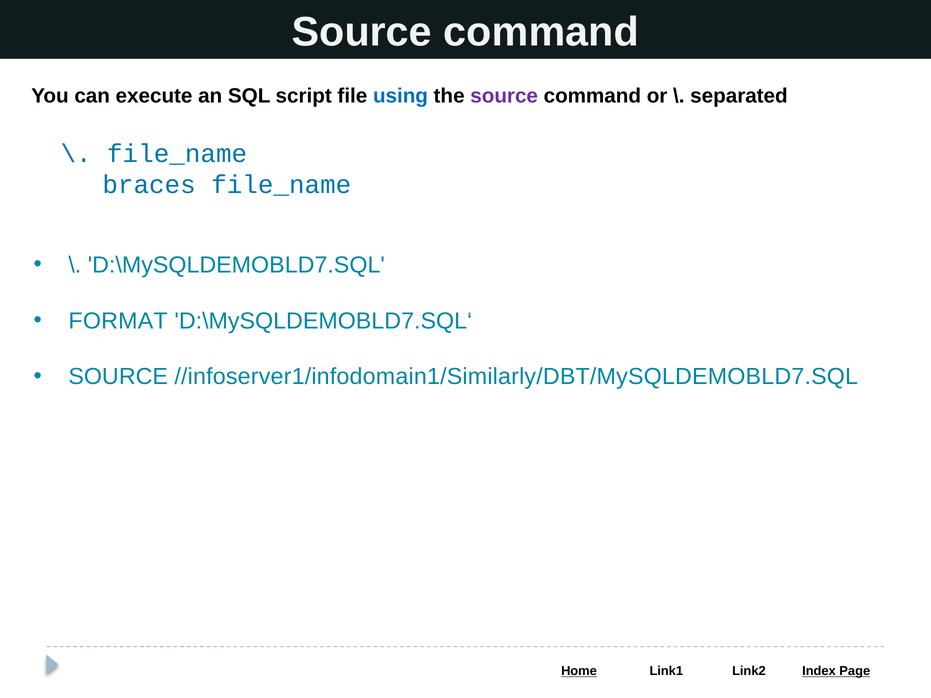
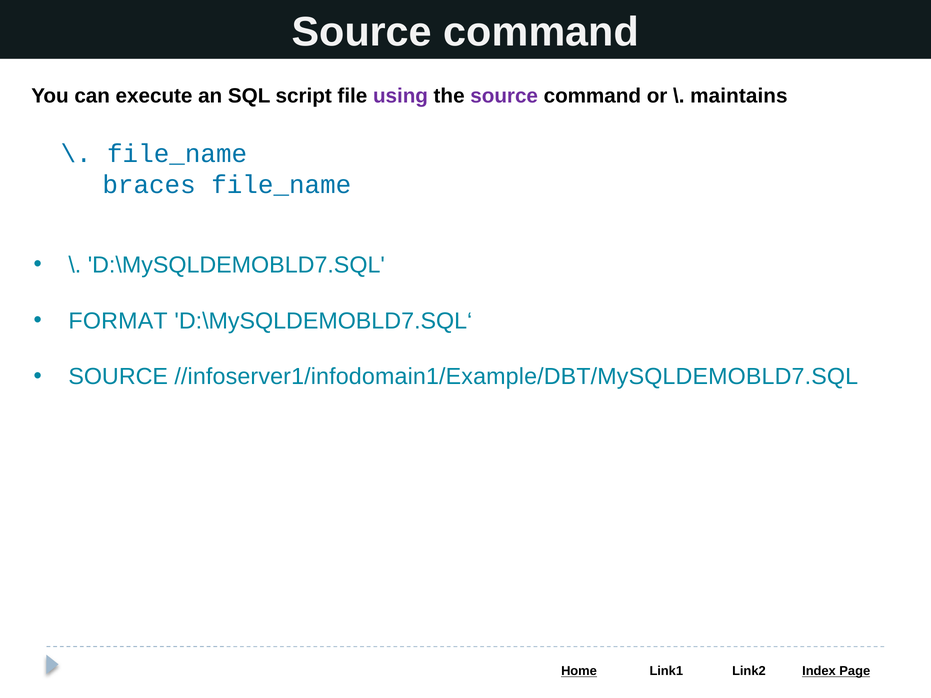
using colour: blue -> purple (400, 96)
separated: separated -> maintains (739, 96)
//infoserver1/infodomain1/Similarly/DBT/MySQLDEMOBLD7.SQL: //infoserver1/infodomain1/Similarly/DBT/MySQLDEMOBLD7.SQL -> //infoserver1/infodomain1/Example/DBT/MySQLDEMOBLD7.SQL (516, 377)
